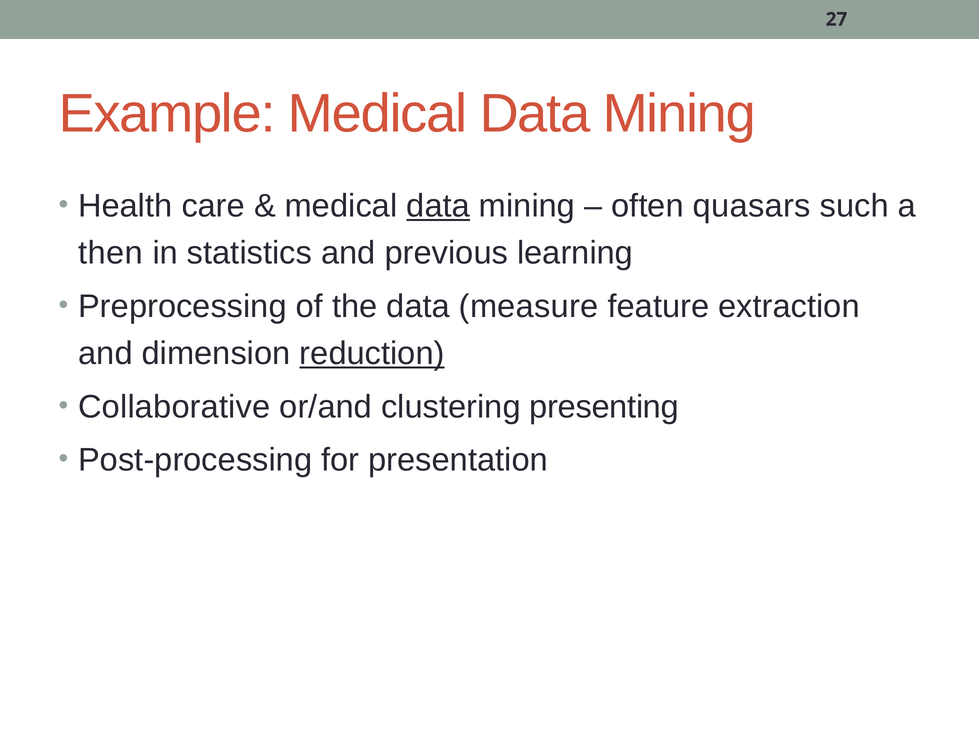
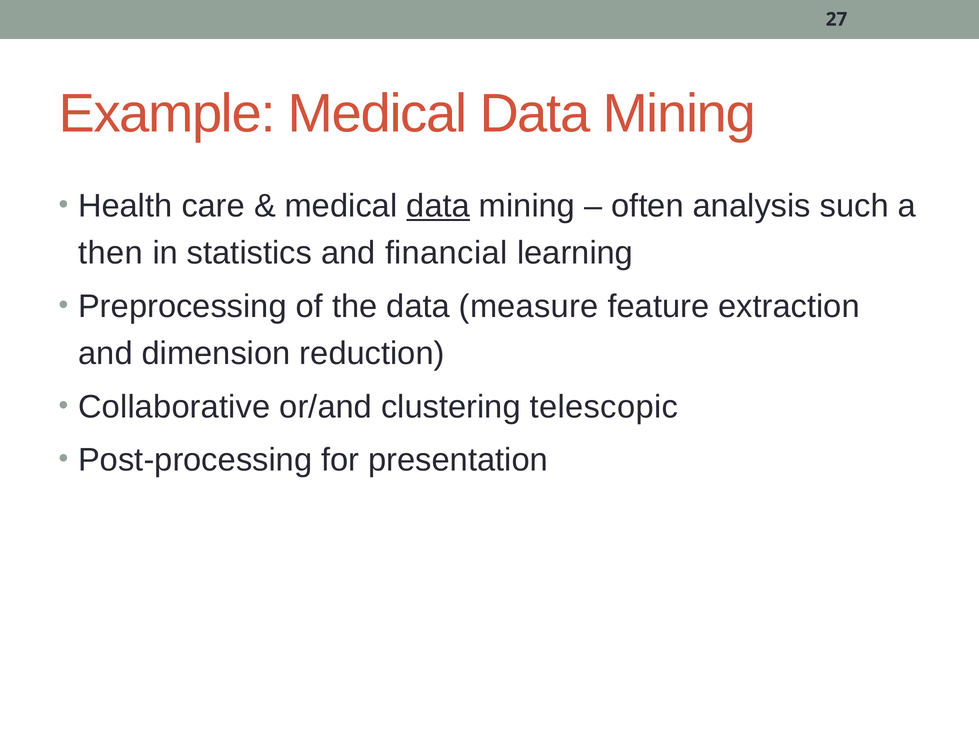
quasars: quasars -> analysis (752, 206)
previous: previous -> financial (446, 253)
reduction underline: present -> none (372, 353)
presenting: presenting -> telescopic (604, 407)
